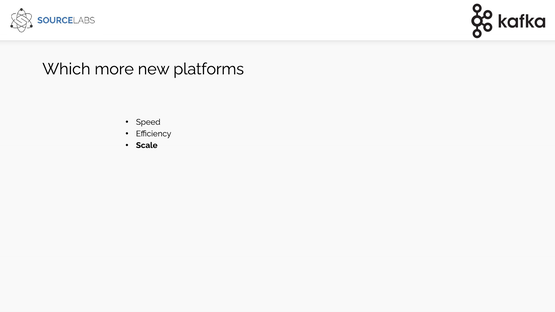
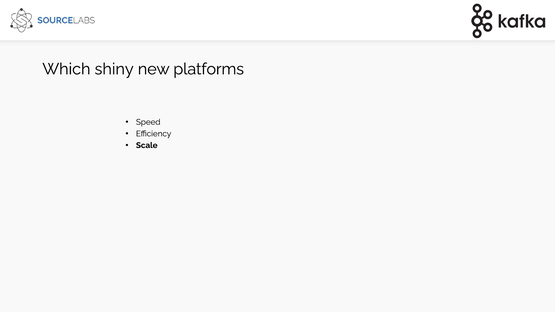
more: more -> shiny (114, 69)
